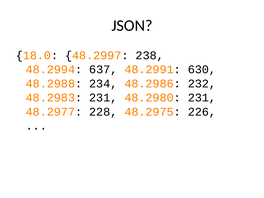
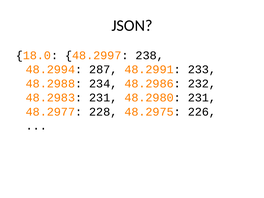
637: 637 -> 287 (103, 69)
630: 630 -> 233 (202, 69)
